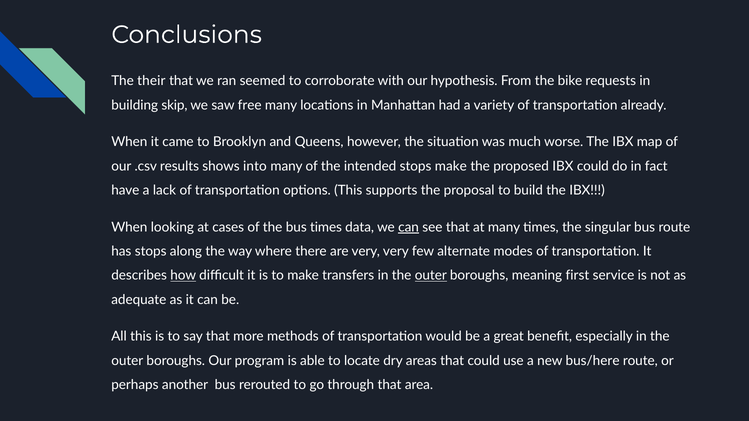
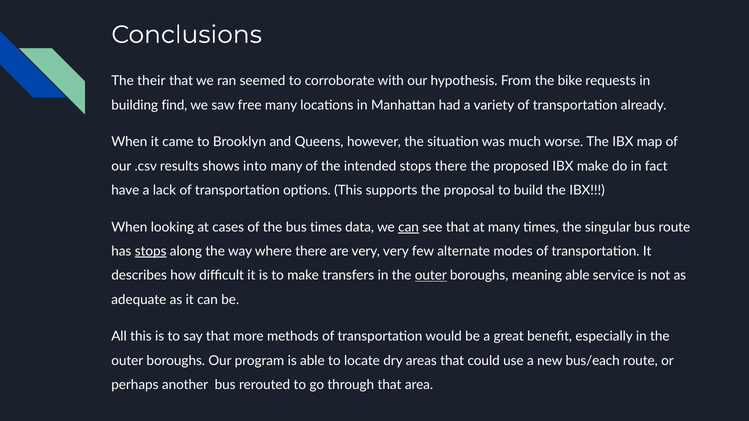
skip: skip -> find (174, 105)
stops make: make -> there (451, 166)
IBX could: could -> make (593, 166)
stops underline: none -> present (151, 251)
how underline: present -> none (183, 276)
meaning first: first -> able (577, 276)
bus/here: bus/here -> bus/each (593, 361)
